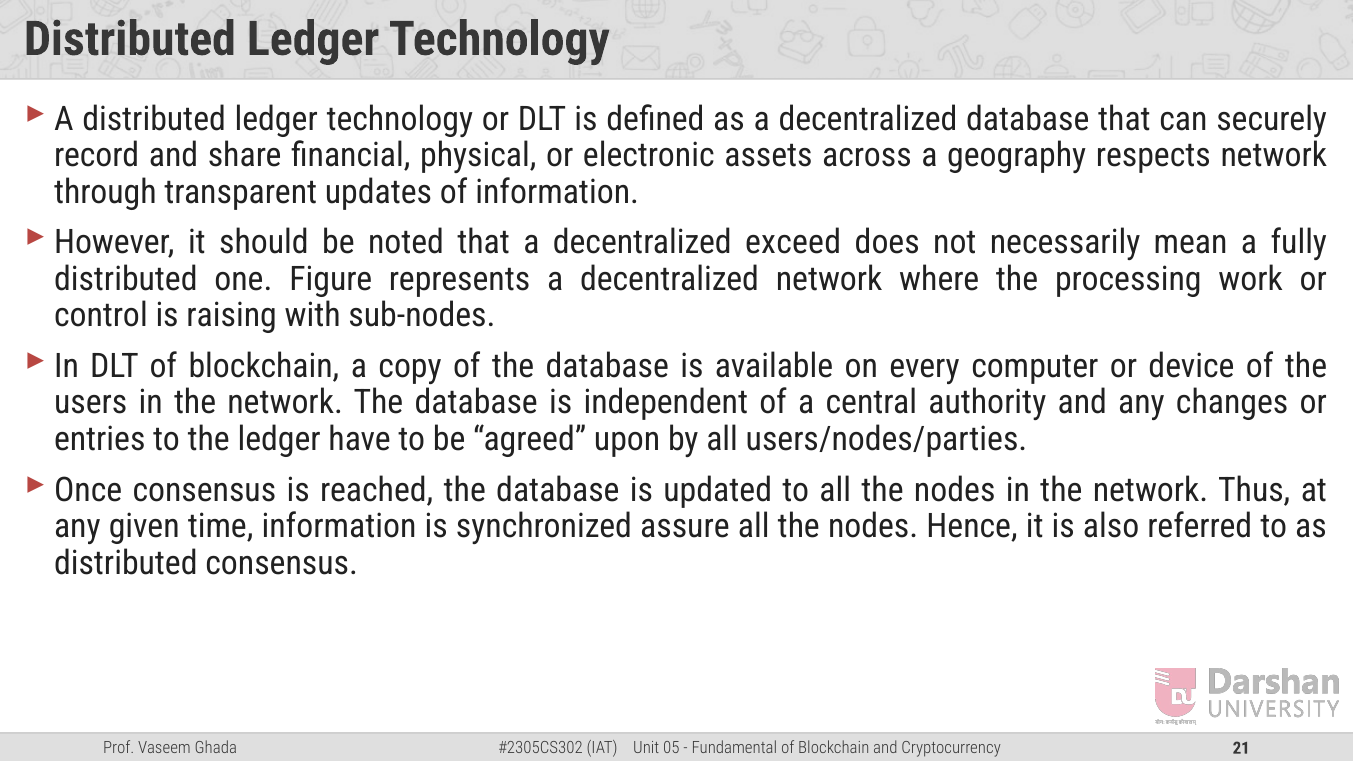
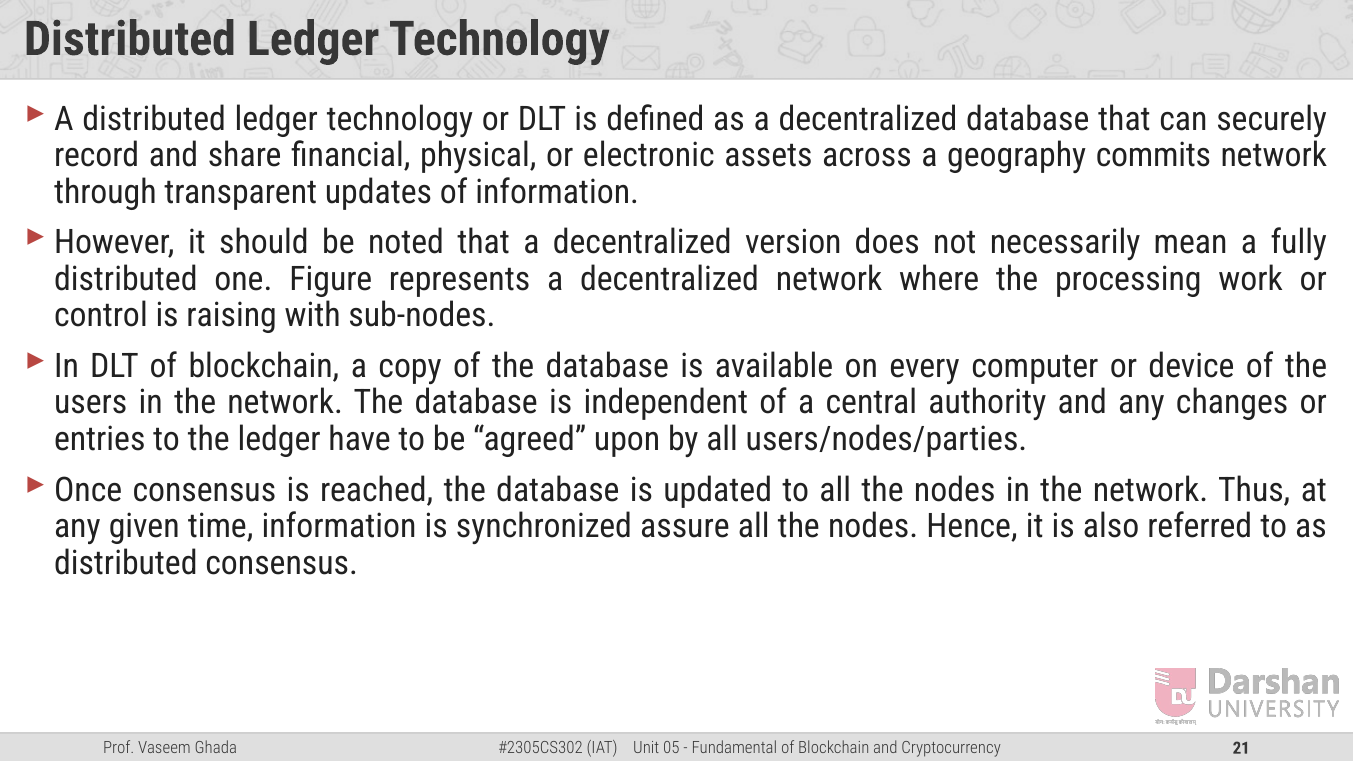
respects: respects -> commits (1153, 155)
exceed: exceed -> version (793, 243)
